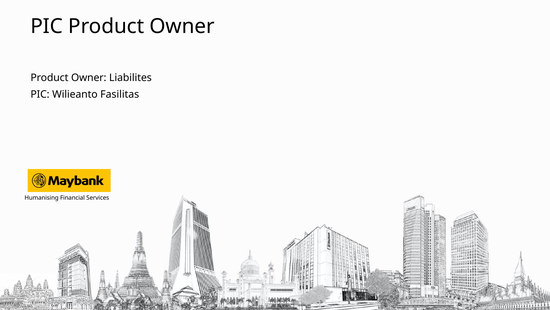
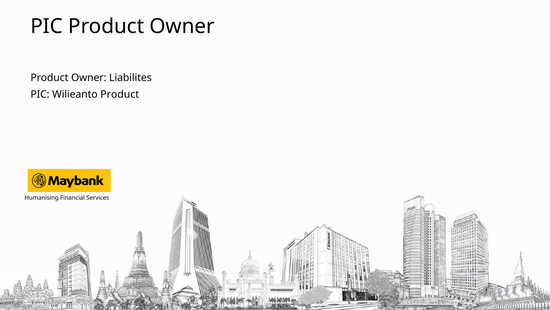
Wilieanto Fasilitas: Fasilitas -> Product (120, 94)
